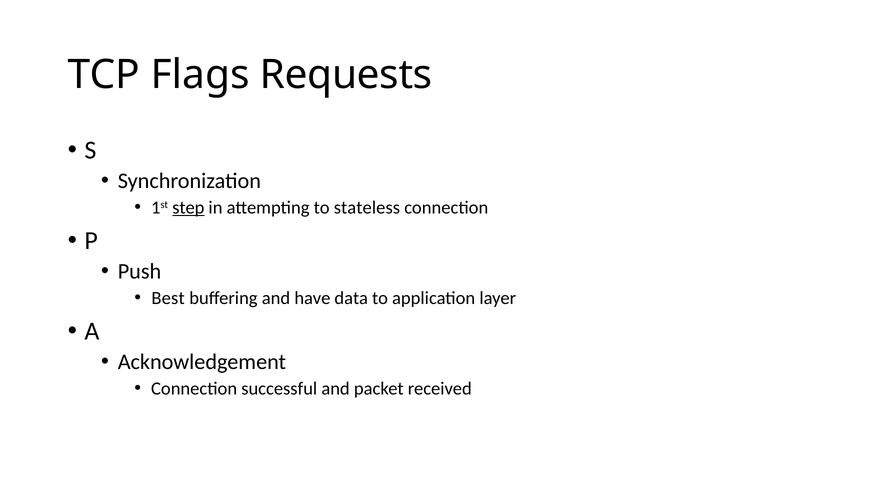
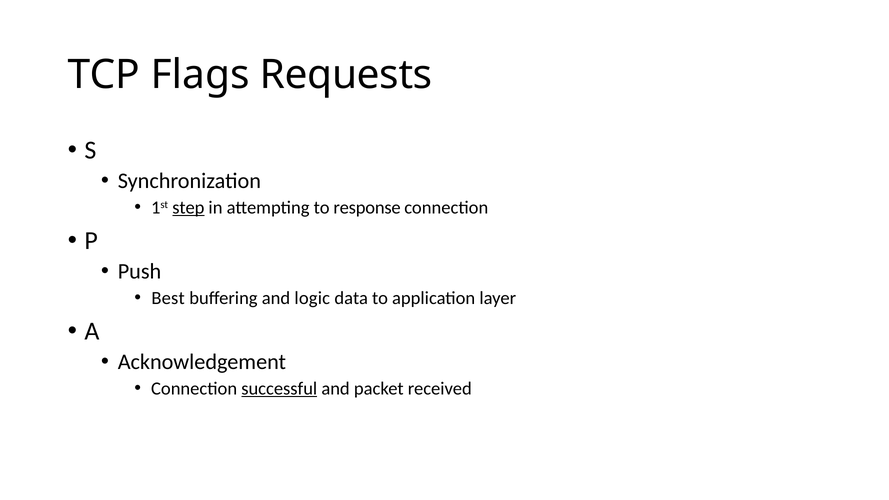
stateless: stateless -> response (367, 208)
have: have -> logic (312, 298)
successful underline: none -> present (279, 389)
